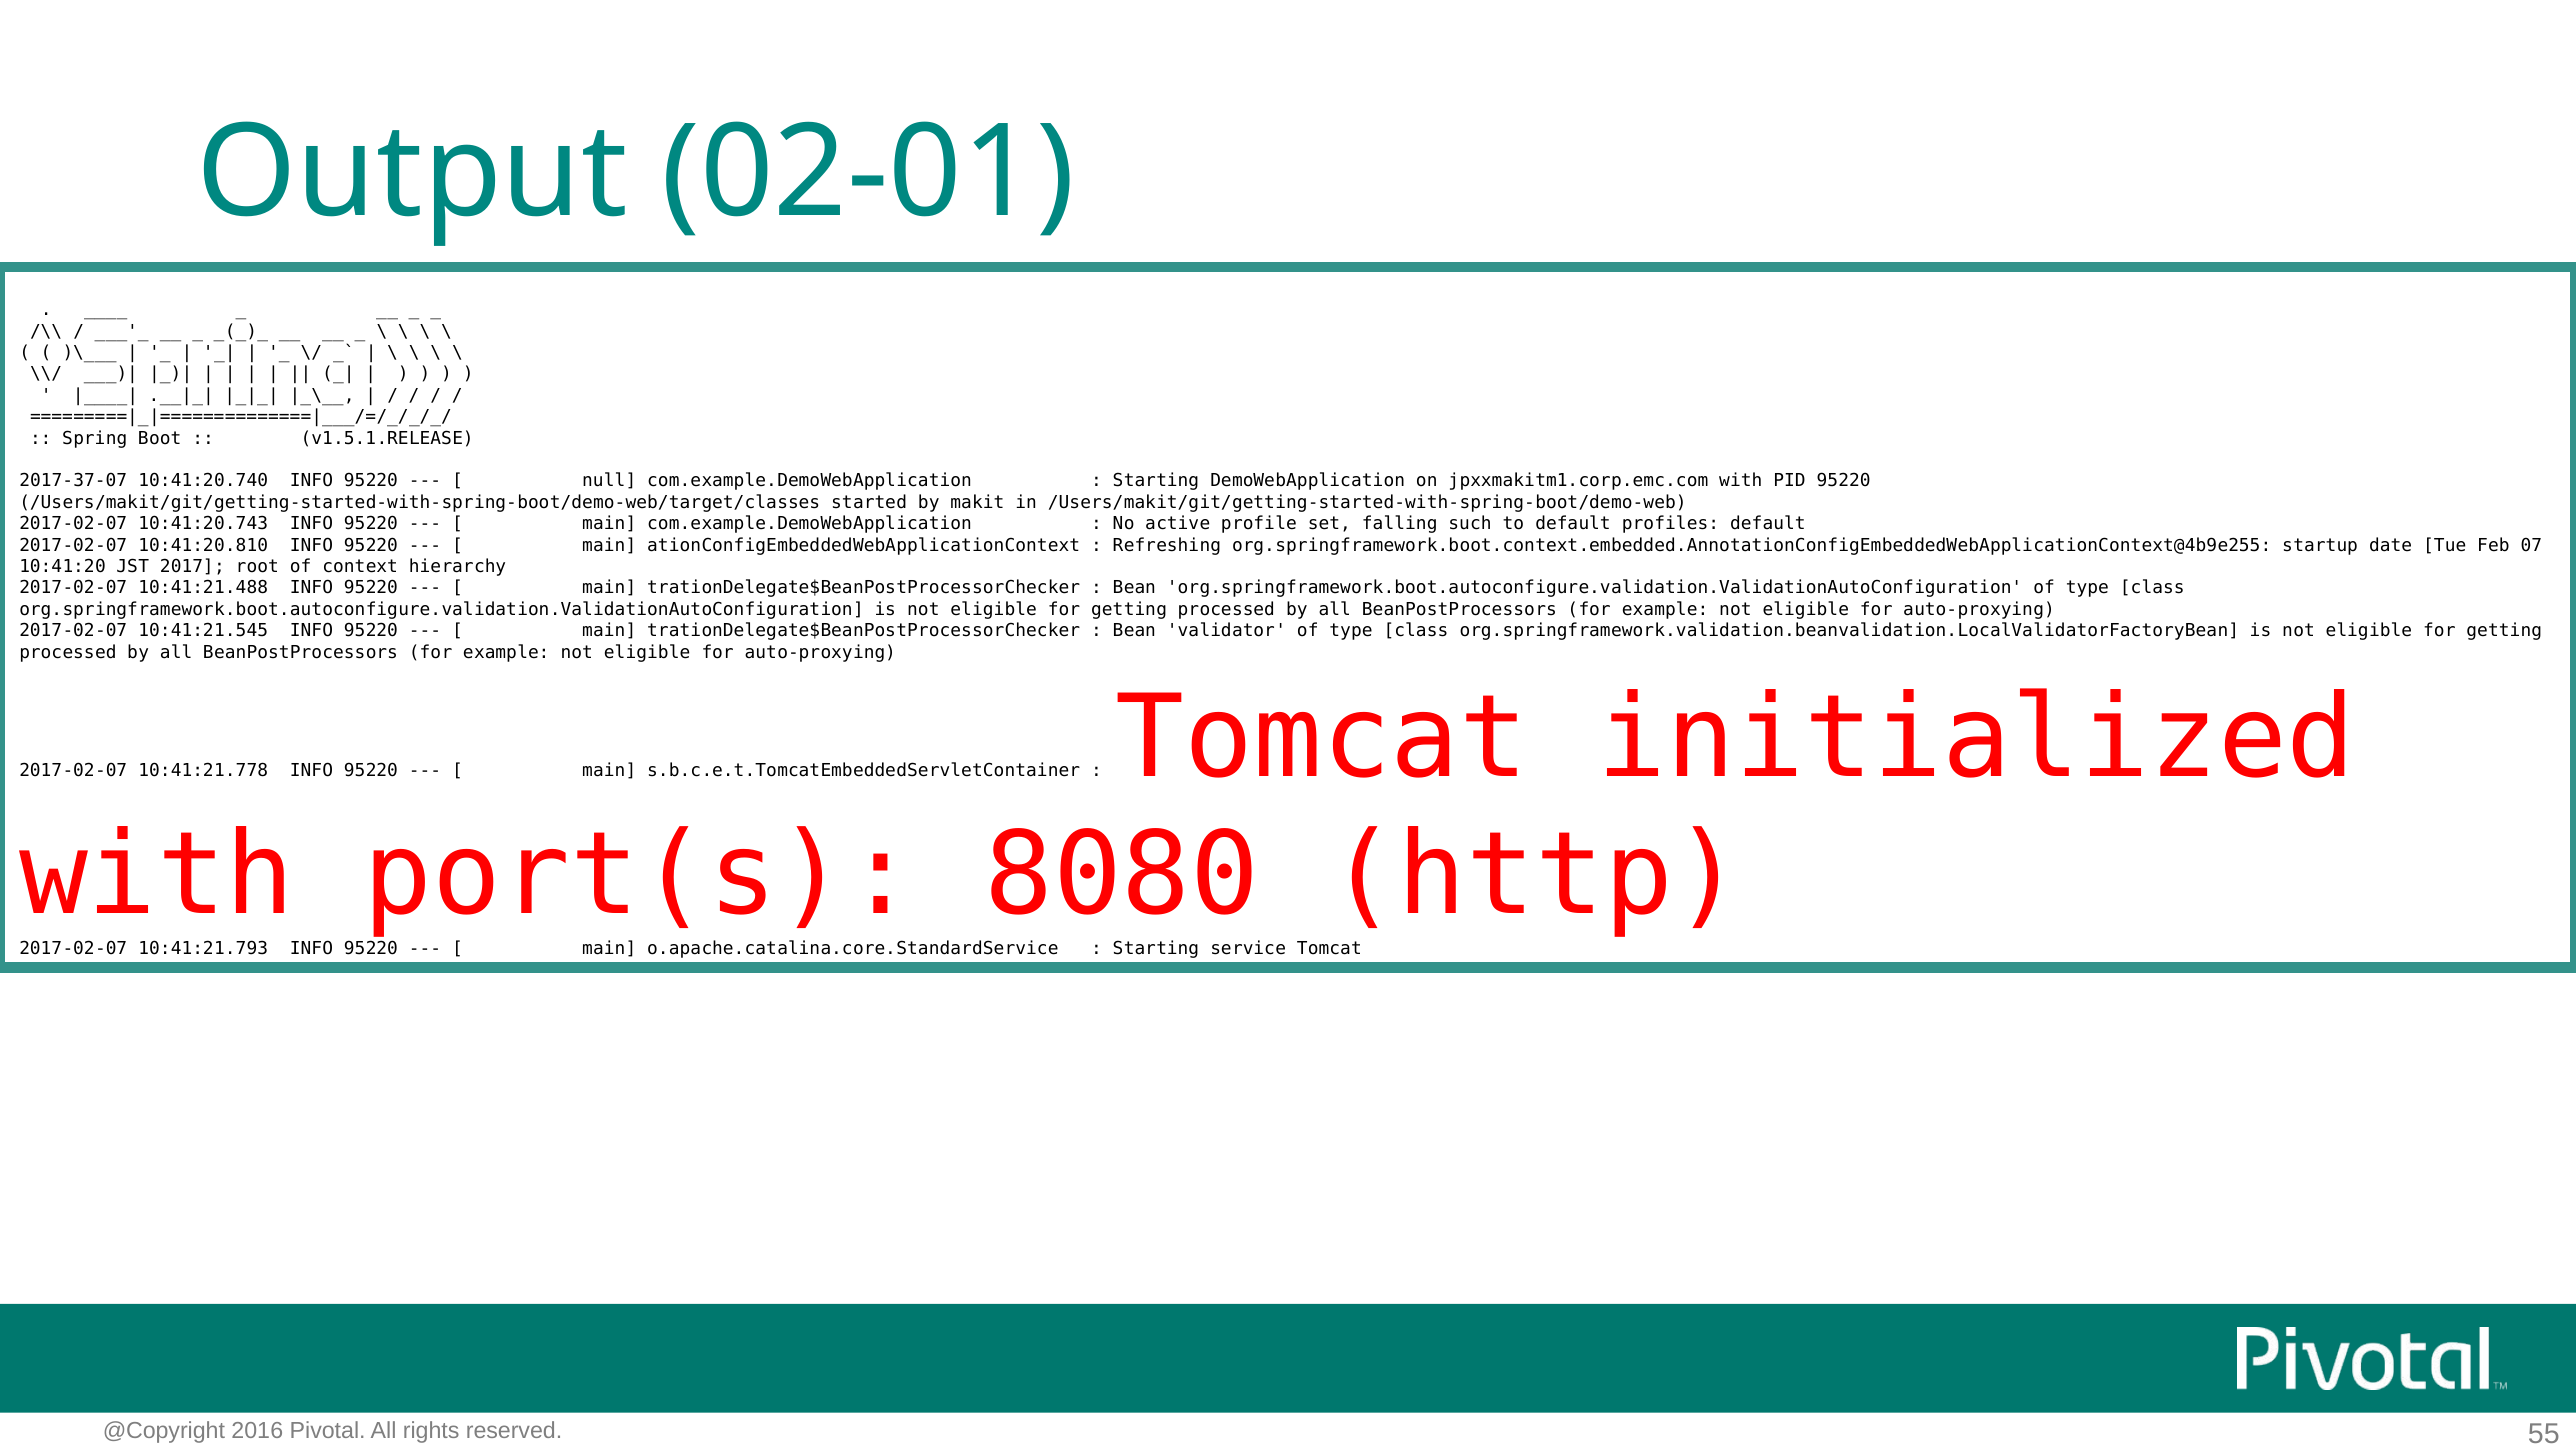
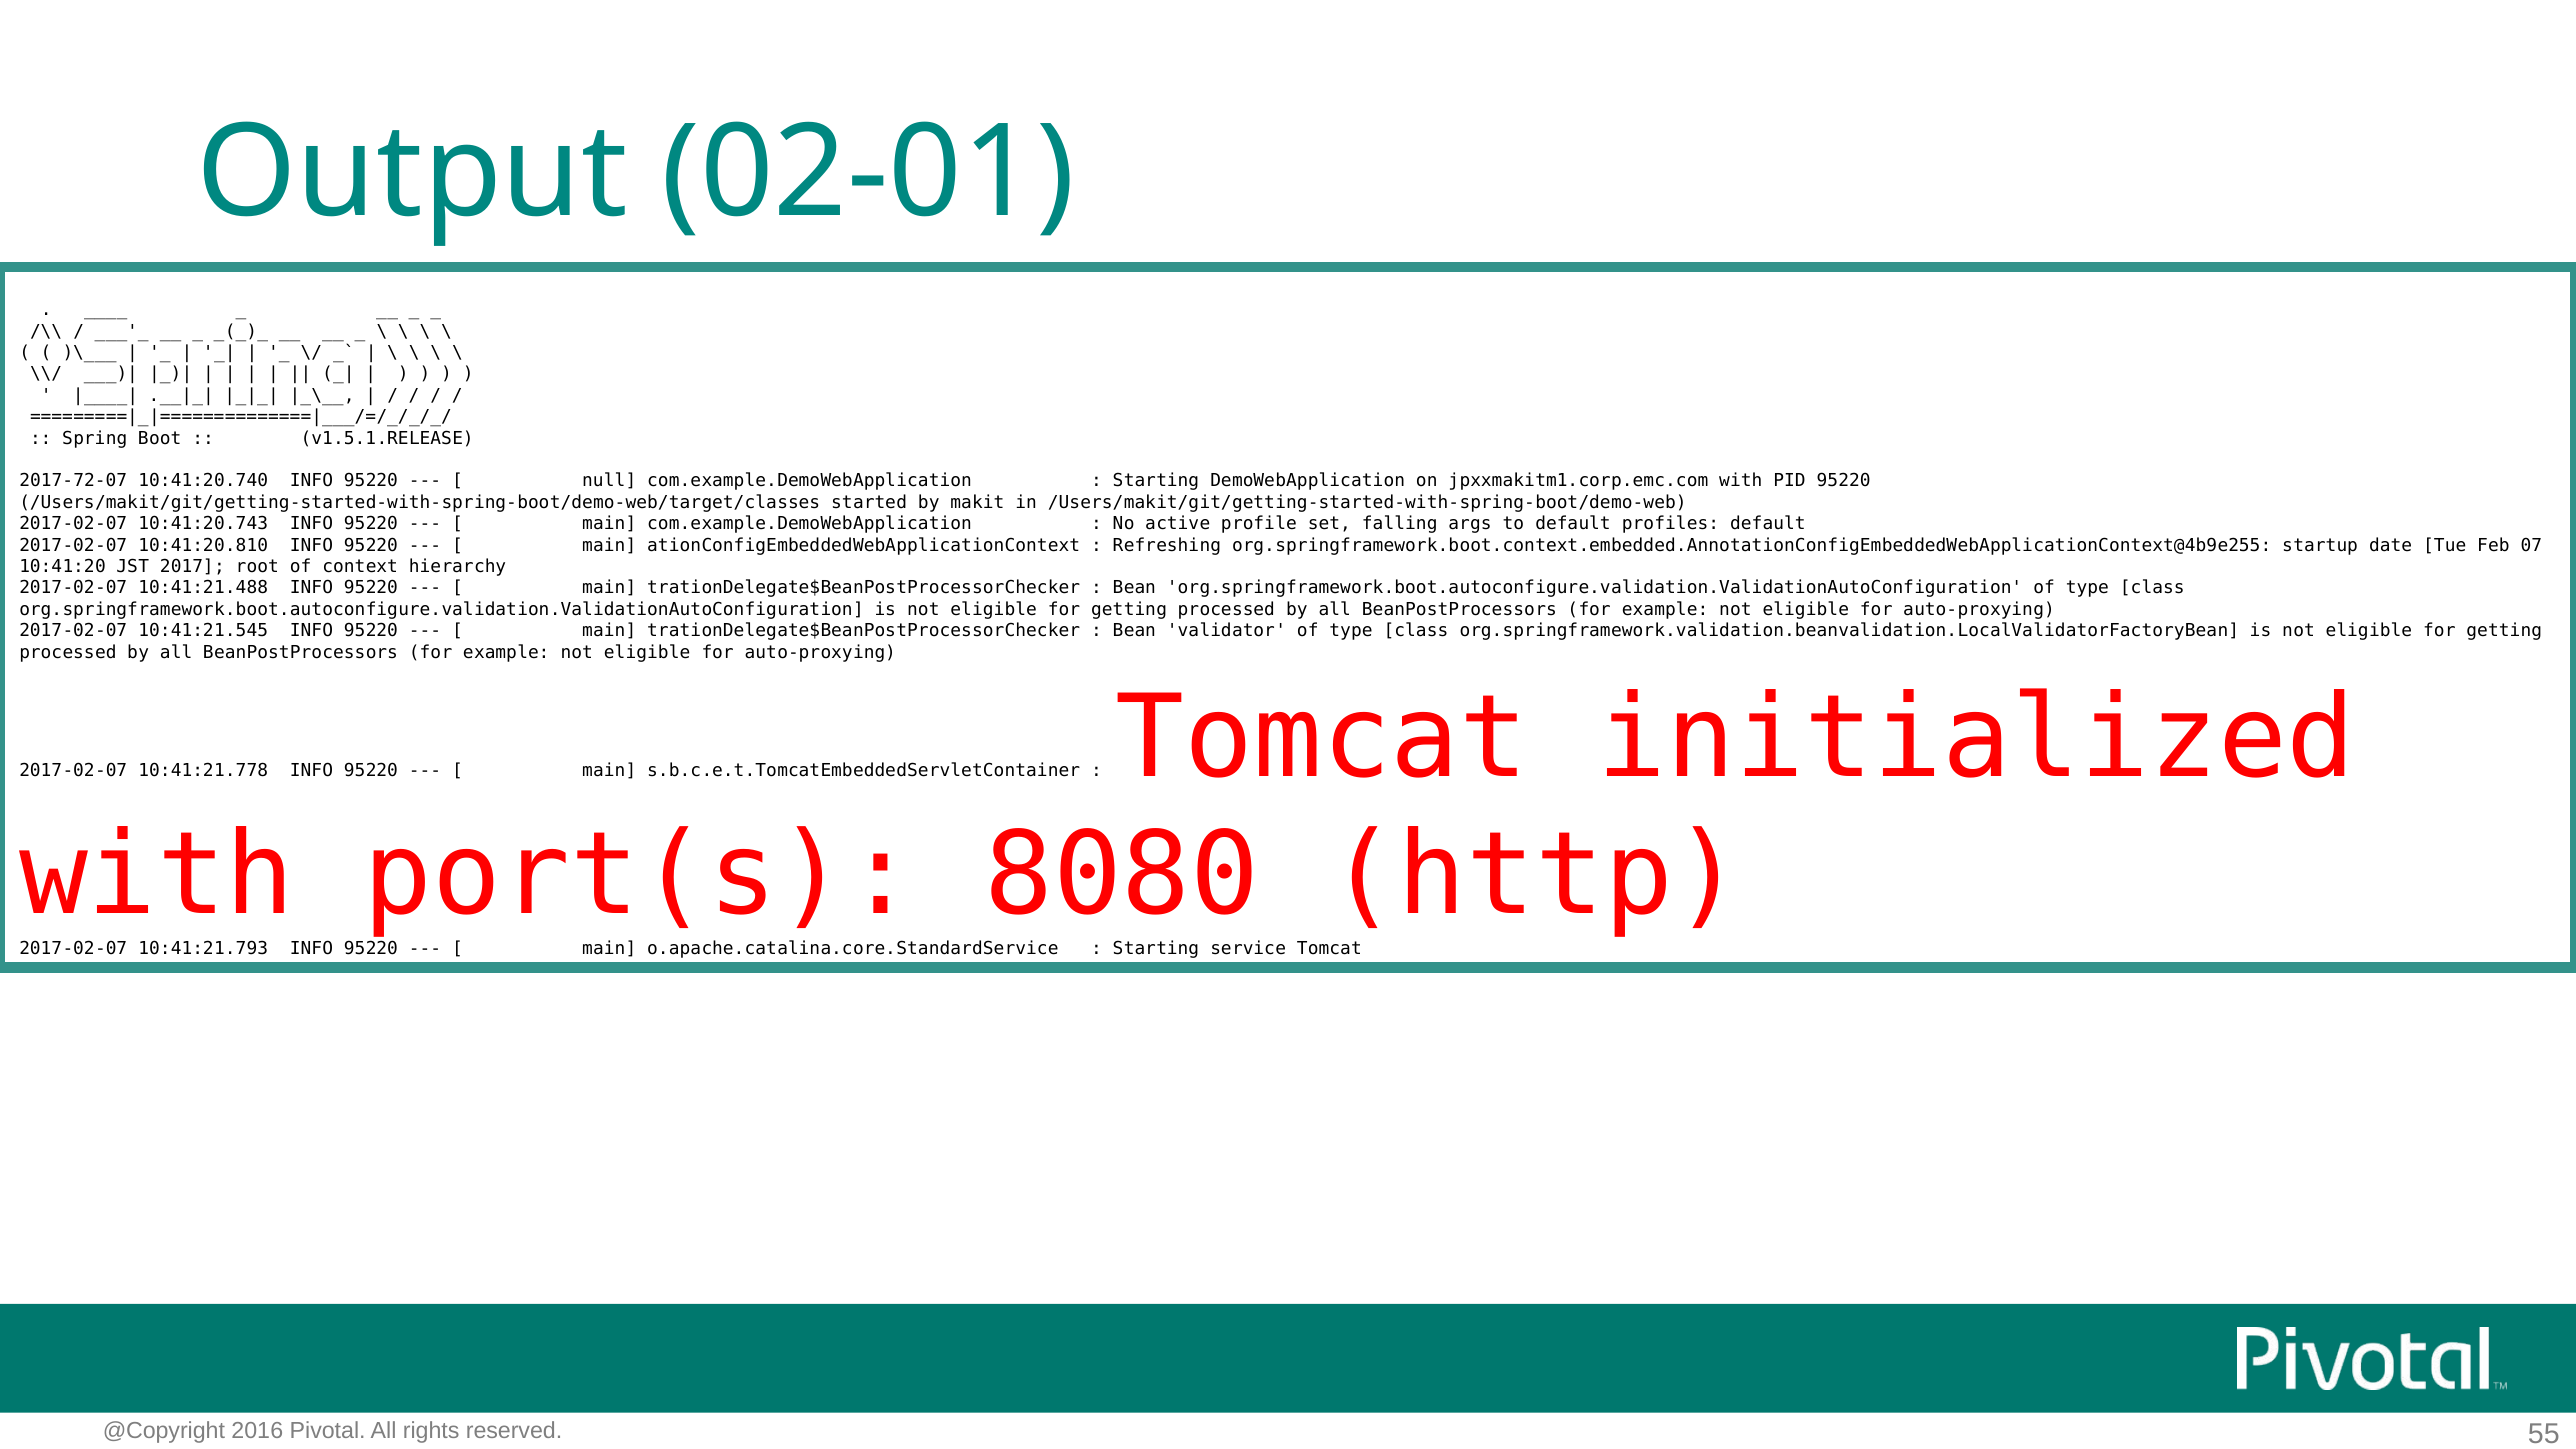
2017-37-07: 2017-37-07 -> 2017-72-07 (73, 481)
such: such -> args (1470, 524)
